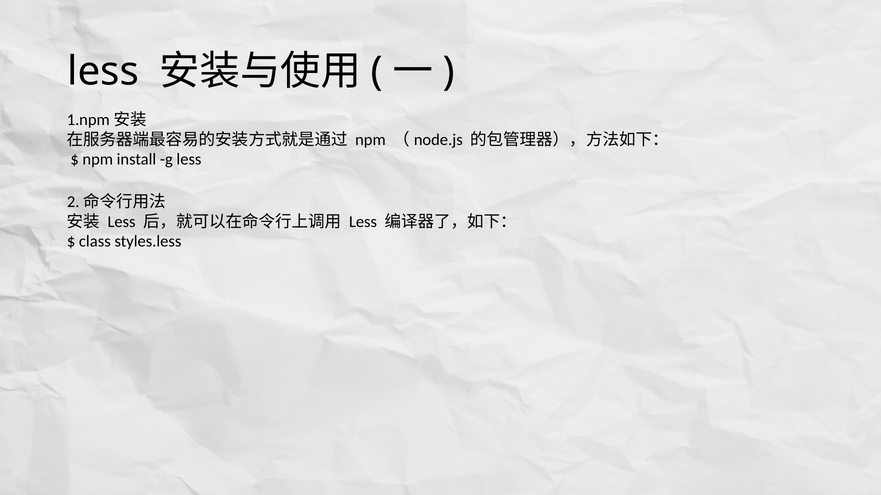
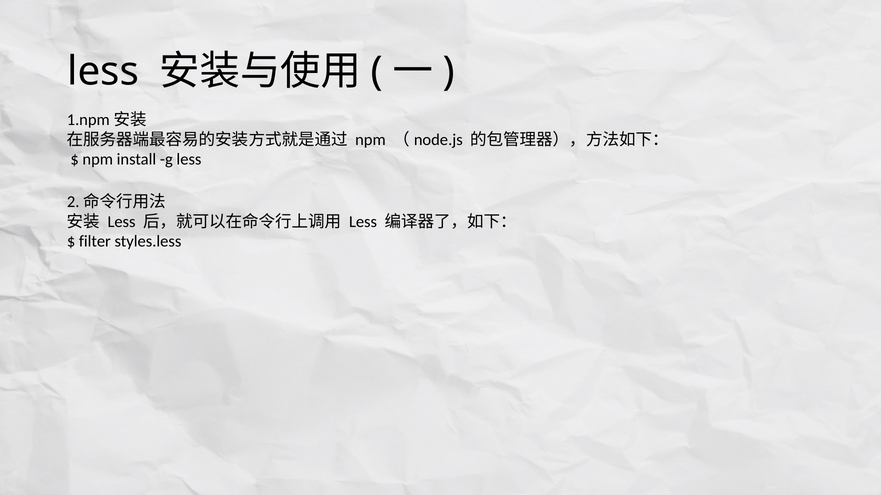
class: class -> filter (95, 242)
